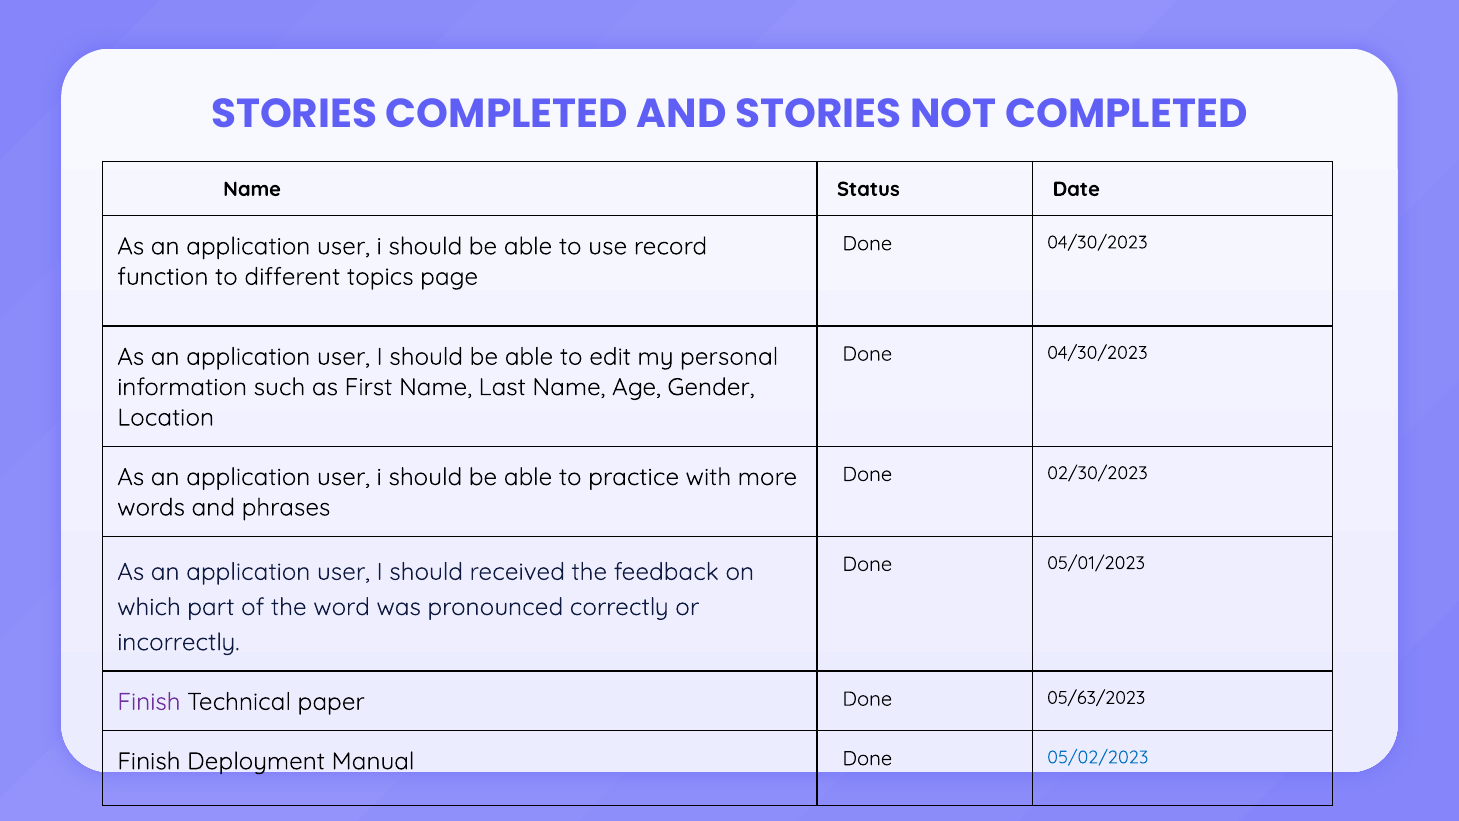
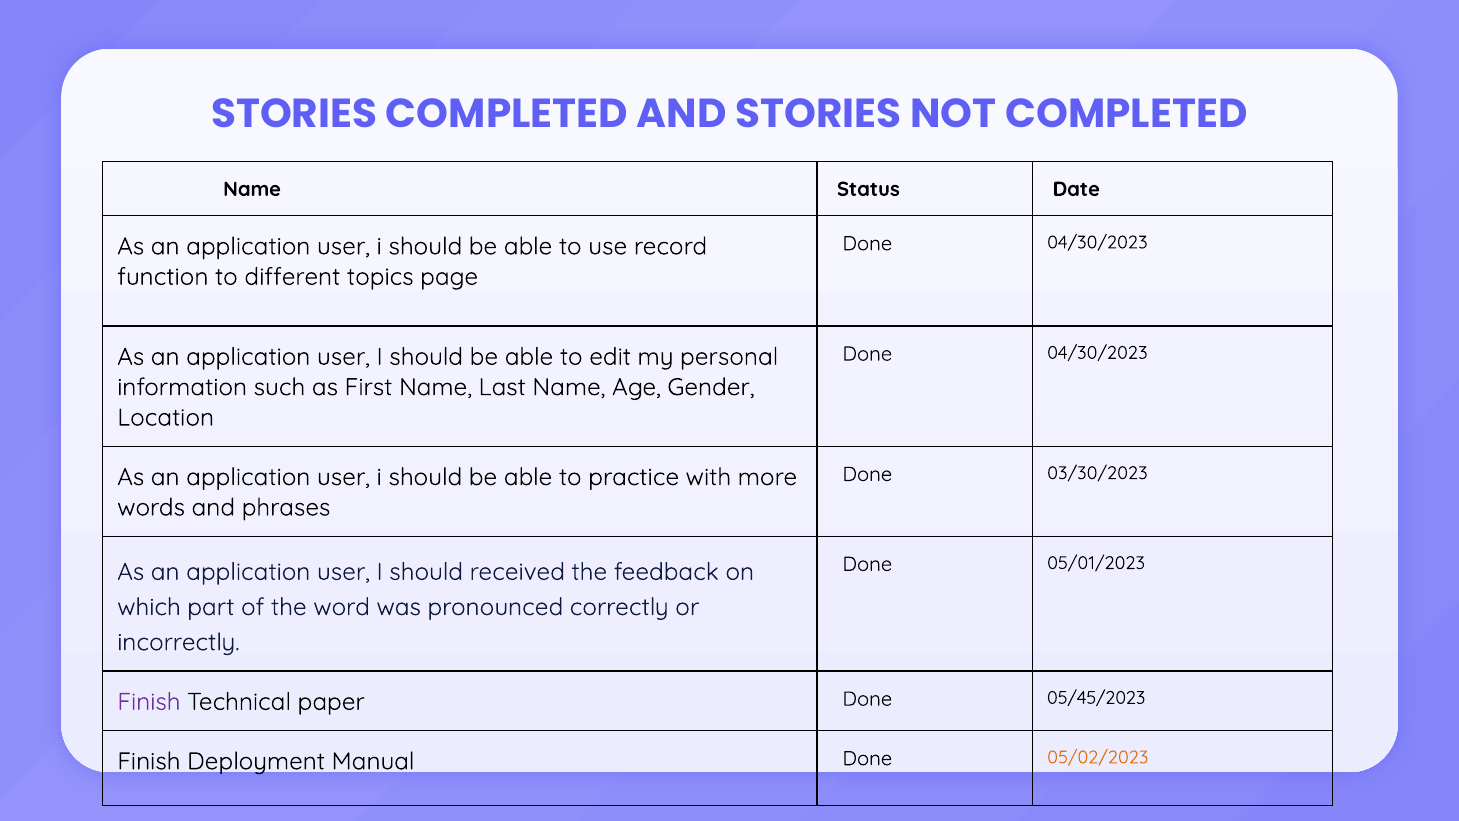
02/30/2023: 02/30/2023 -> 03/30/2023 (1097, 473)
05/63/2023: 05/63/2023 -> 05/45/2023 (1096, 698)
05/02/2023 colour: blue -> orange (1098, 757)
